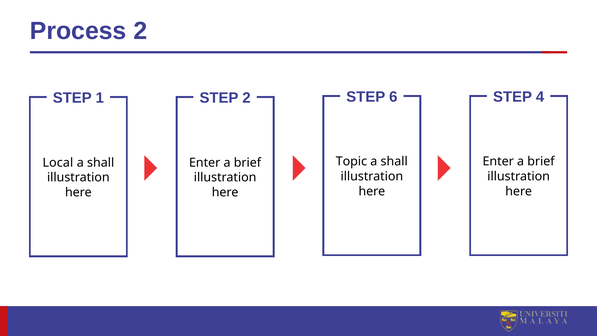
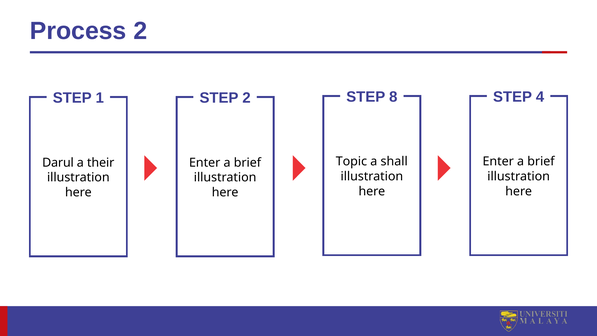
6: 6 -> 8 (393, 97)
Local: Local -> Darul (58, 163)
shall: shall -> their (101, 163)
